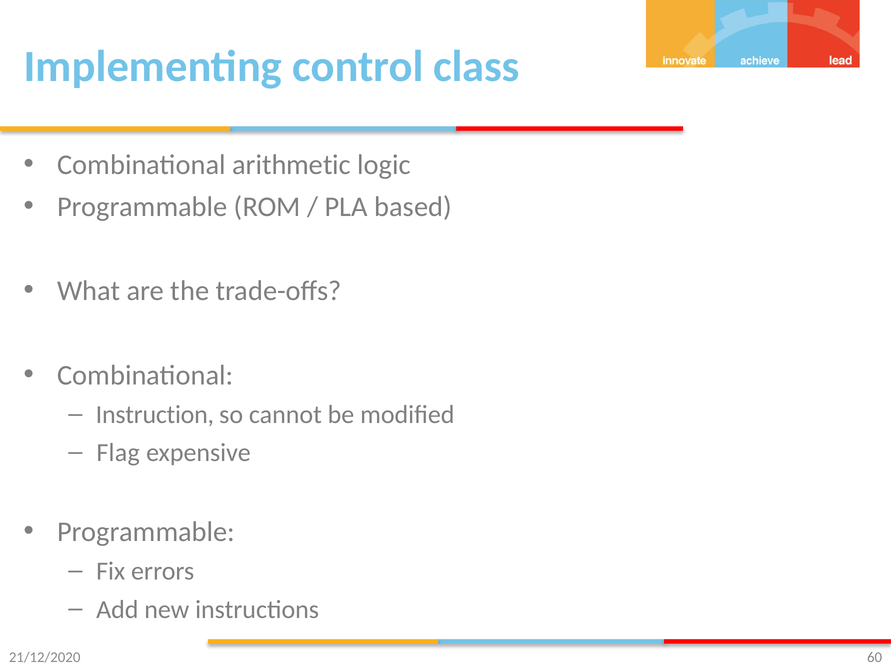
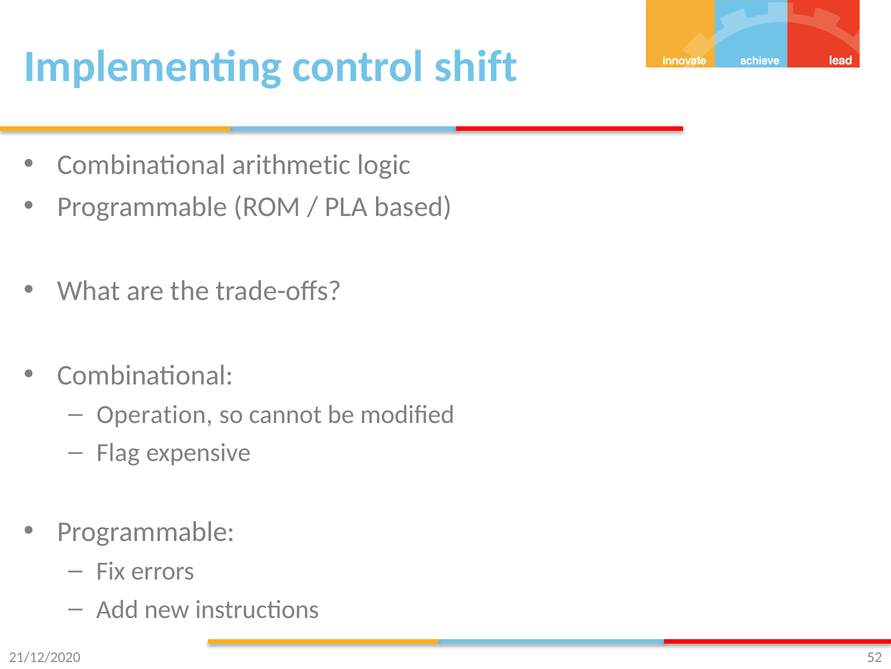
class: class -> shift (476, 67)
Instruction: Instruction -> Operation (155, 414)
60: 60 -> 52 (875, 657)
